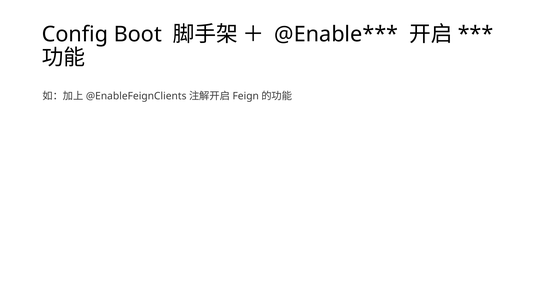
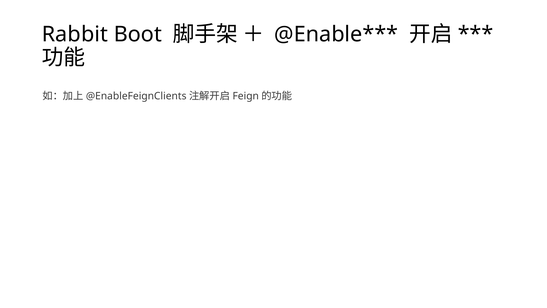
Config: Config -> Rabbit (75, 34)
